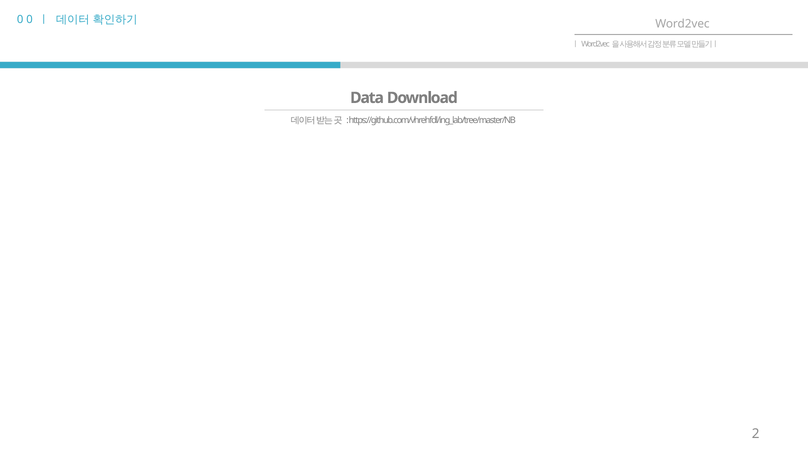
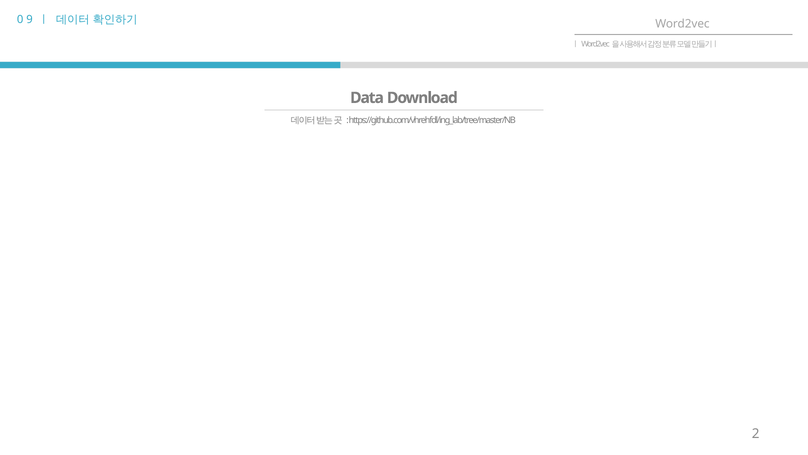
0 0: 0 -> 9 (29, 20)
